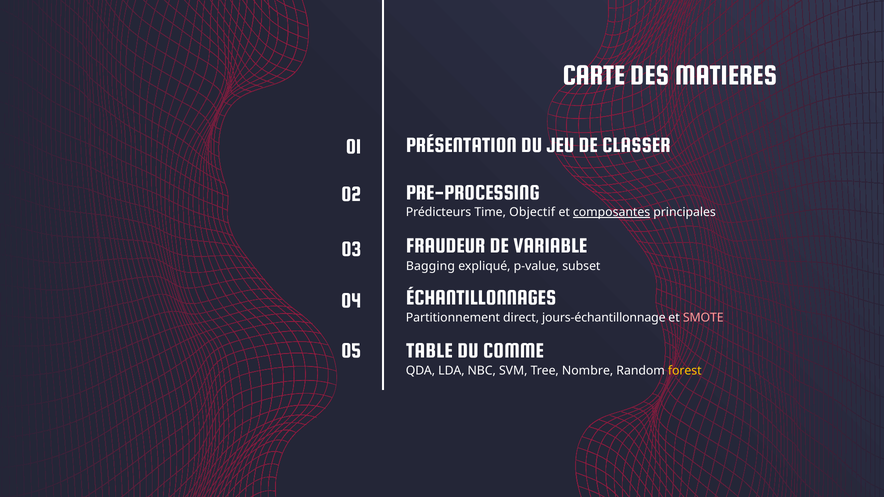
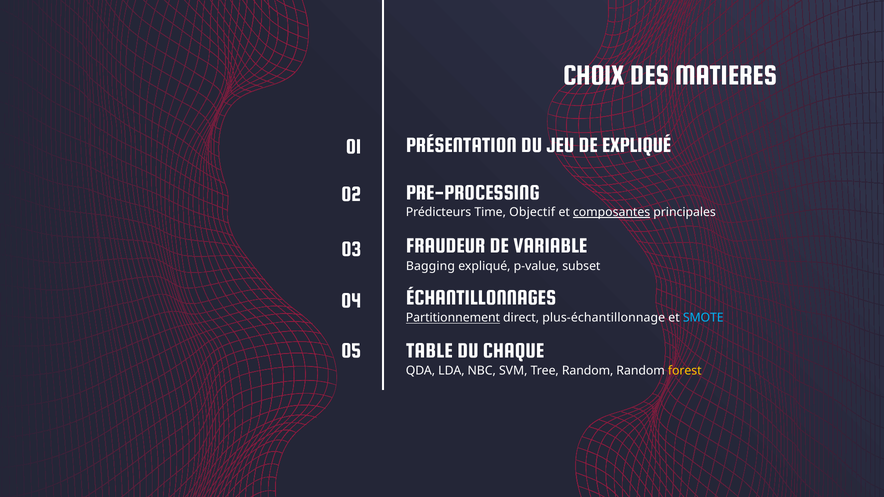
CARTE: CARTE -> CHOIX (594, 75)
DE CLASSER: CLASSER -> EXPLIQUÉ (637, 145)
Partitionnement underline: none -> present (453, 318)
jours-échantillonnage: jours-échantillonnage -> plus-échantillonnage (604, 318)
SMOTE colour: pink -> light blue (703, 318)
COMME: COMME -> CHAQUE (514, 350)
Tree Nombre: Nombre -> Random (588, 371)
